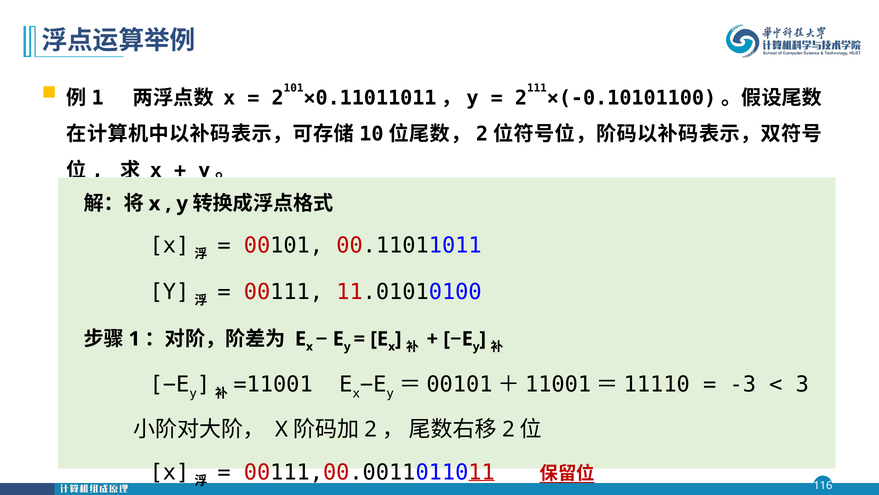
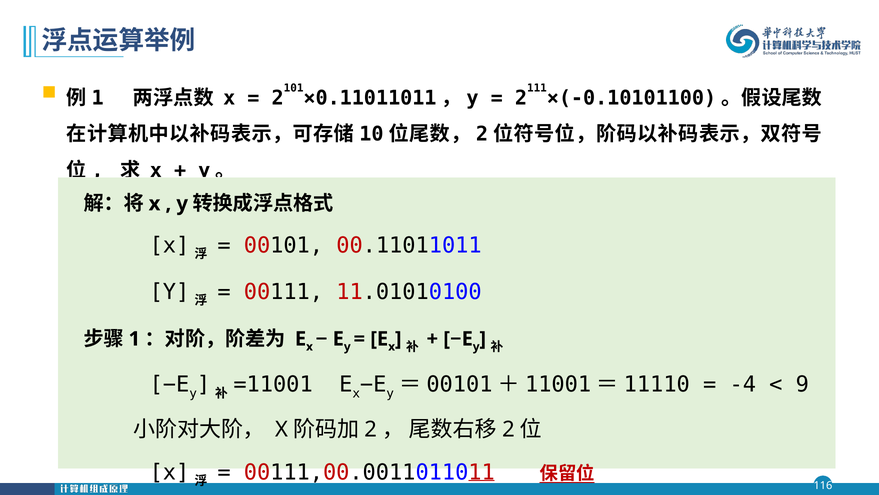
-3: -3 -> -4 (743, 384)
3: 3 -> 9 (802, 384)
